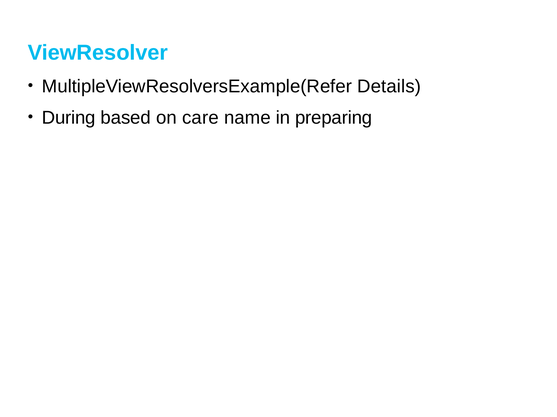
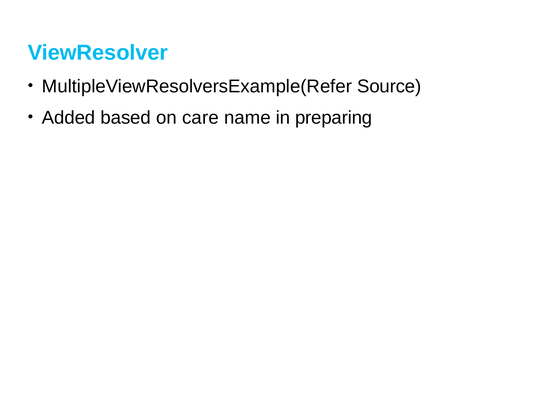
Details: Details -> Source (389, 86)
During: During -> Added (69, 118)
